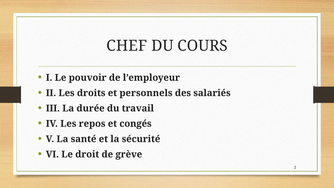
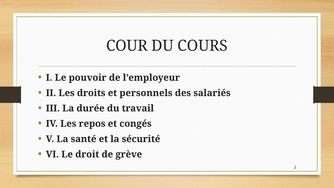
CHEF: CHEF -> COUR (127, 46)
